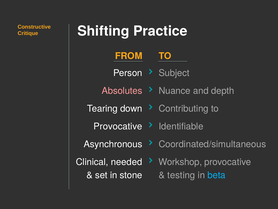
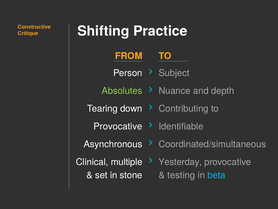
Absolutes colour: pink -> light green (122, 91)
needed: needed -> multiple (127, 162)
Workshop: Workshop -> Yesterday (180, 162)
